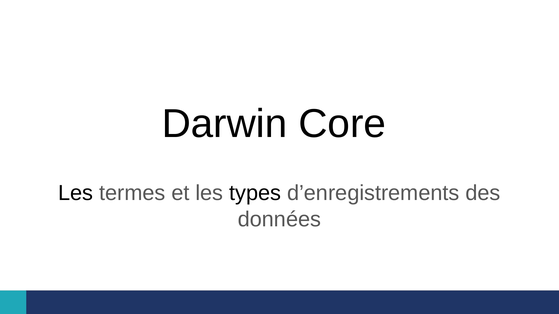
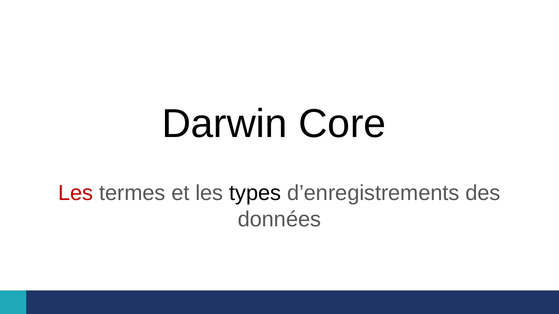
Les colour: black -> red (76, 193)
